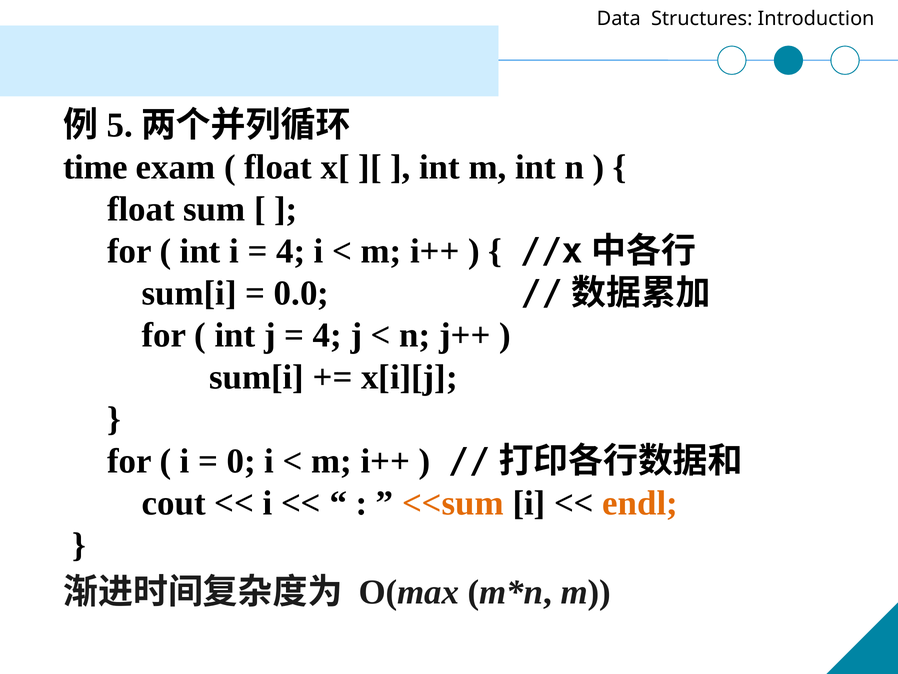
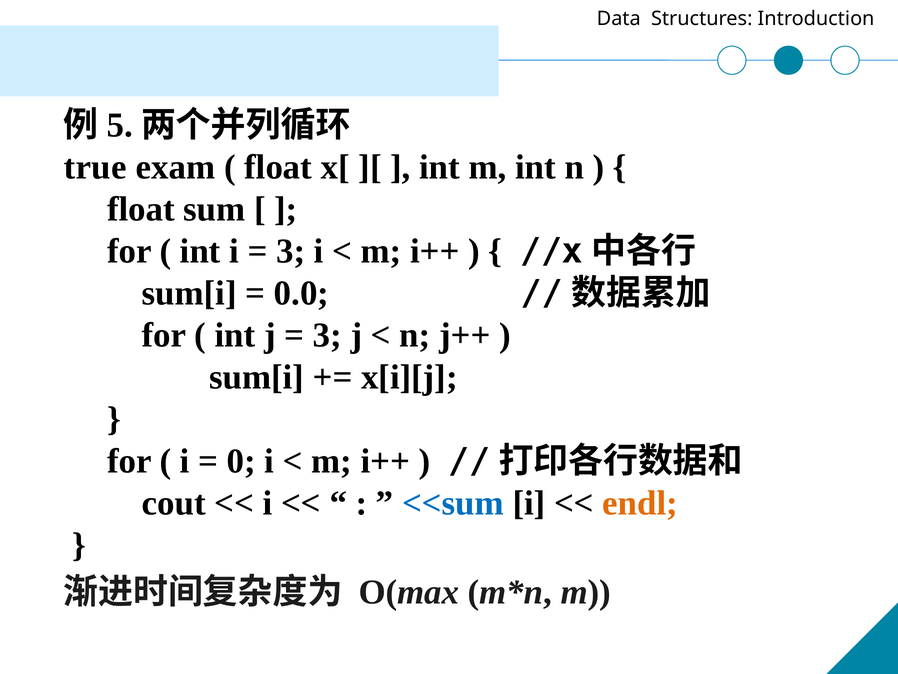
time: time -> true (95, 167)
4: 4 -> 3 (291, 251)
4: 4 -> 3 (327, 335)
<<sum colour: orange -> blue (453, 503)
